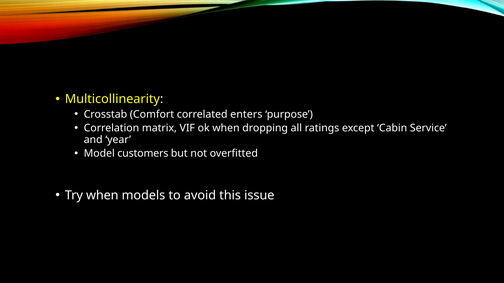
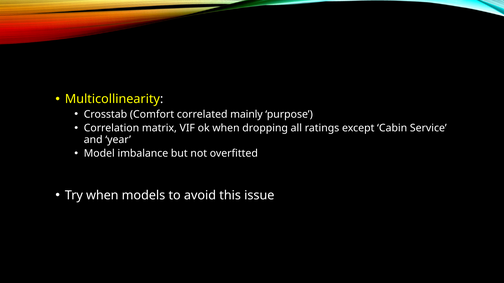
enters: enters -> mainly (246, 114)
customers: customers -> imbalance (143, 154)
